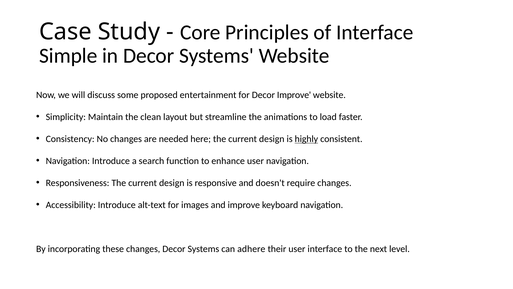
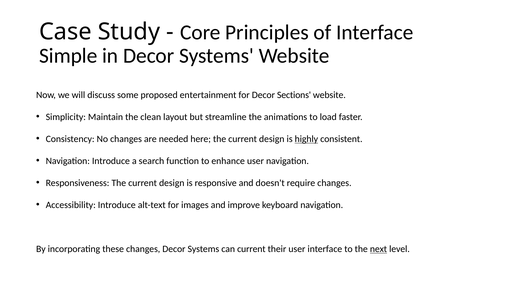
Decor Improve: Improve -> Sections (294, 95)
can adhere: adhere -> current (251, 249)
next underline: none -> present (378, 249)
